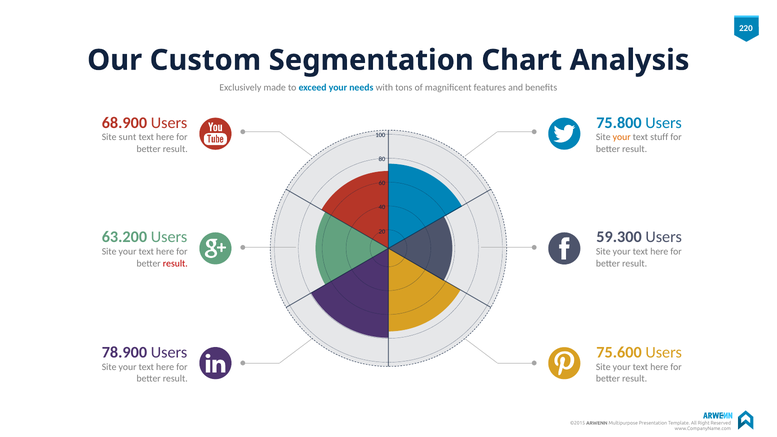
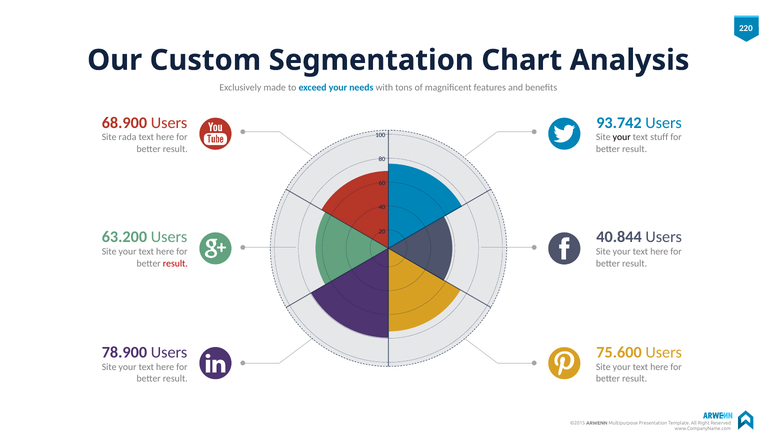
75.800: 75.800 -> 93.742 (619, 123)
sunt: sunt -> rada (128, 137)
your colour: orange -> black (622, 137)
59.300: 59.300 -> 40.844 (619, 237)
